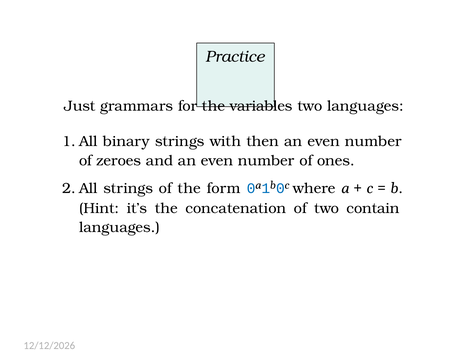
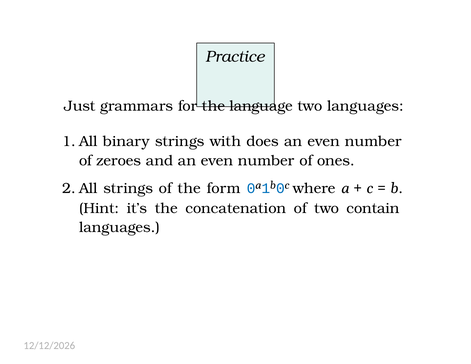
variables: variables -> language (261, 106)
then: then -> does (263, 142)
